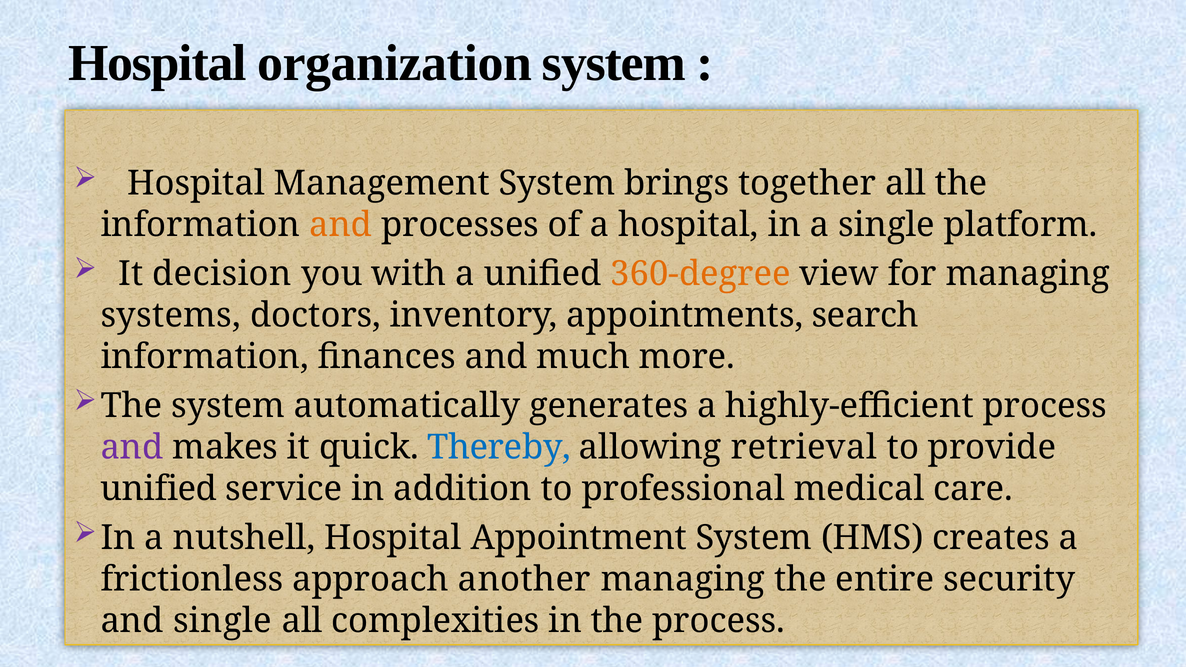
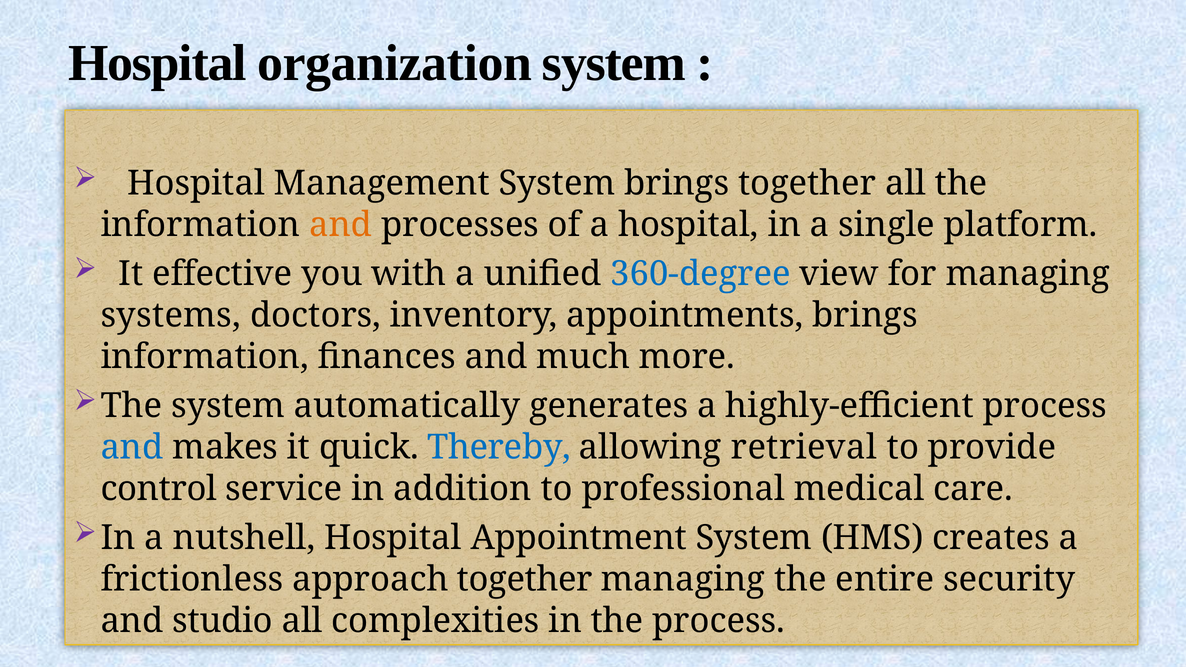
decision: decision -> effective (222, 274)
360-degree colour: orange -> blue (701, 274)
appointments search: search -> brings (865, 315)
and colour: purple -> blue (132, 448)
unified: unified -> control (159, 489)
approach another: another -> together (525, 580)
and single: single -> studio (223, 621)
